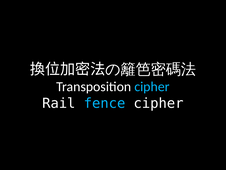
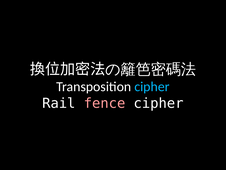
fence colour: light blue -> pink (105, 103)
